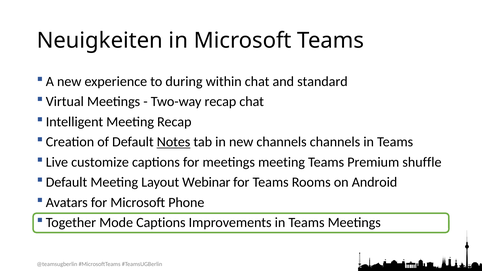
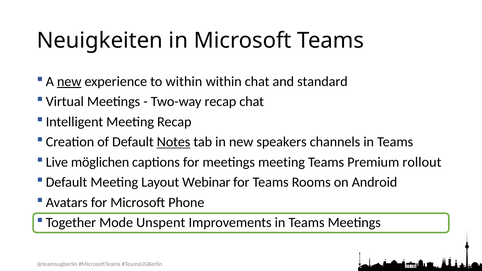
new underline: none -> present (69, 81)
to during: during -> within (184, 81)
new channels: channels -> speakers (282, 142)
customize: customize -> möglichen (100, 162)
shuffle: shuffle -> rollout (422, 162)
Mode Captions: Captions -> Unspent (161, 223)
